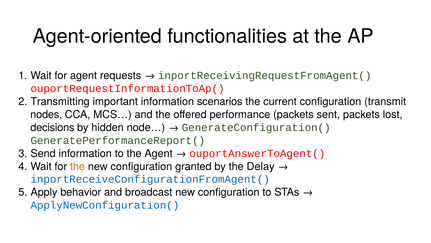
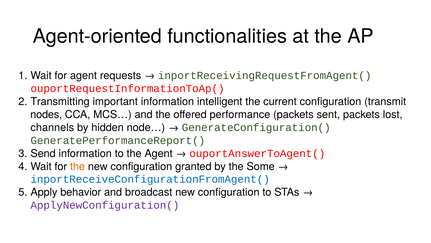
scenarios: scenarios -> intelligent (220, 101)
decisions: decisions -> channels (52, 127)
Delay: Delay -> Some (261, 166)
ApplyNewConfiguration( colour: blue -> purple (105, 205)
